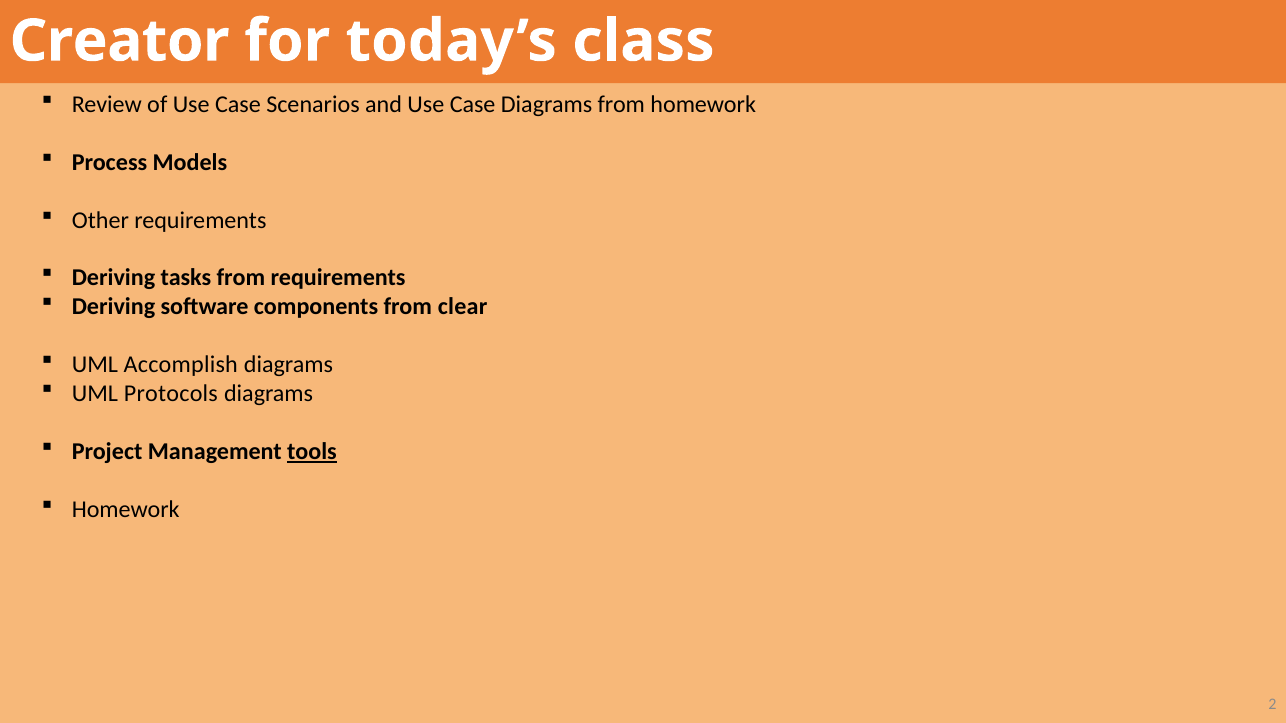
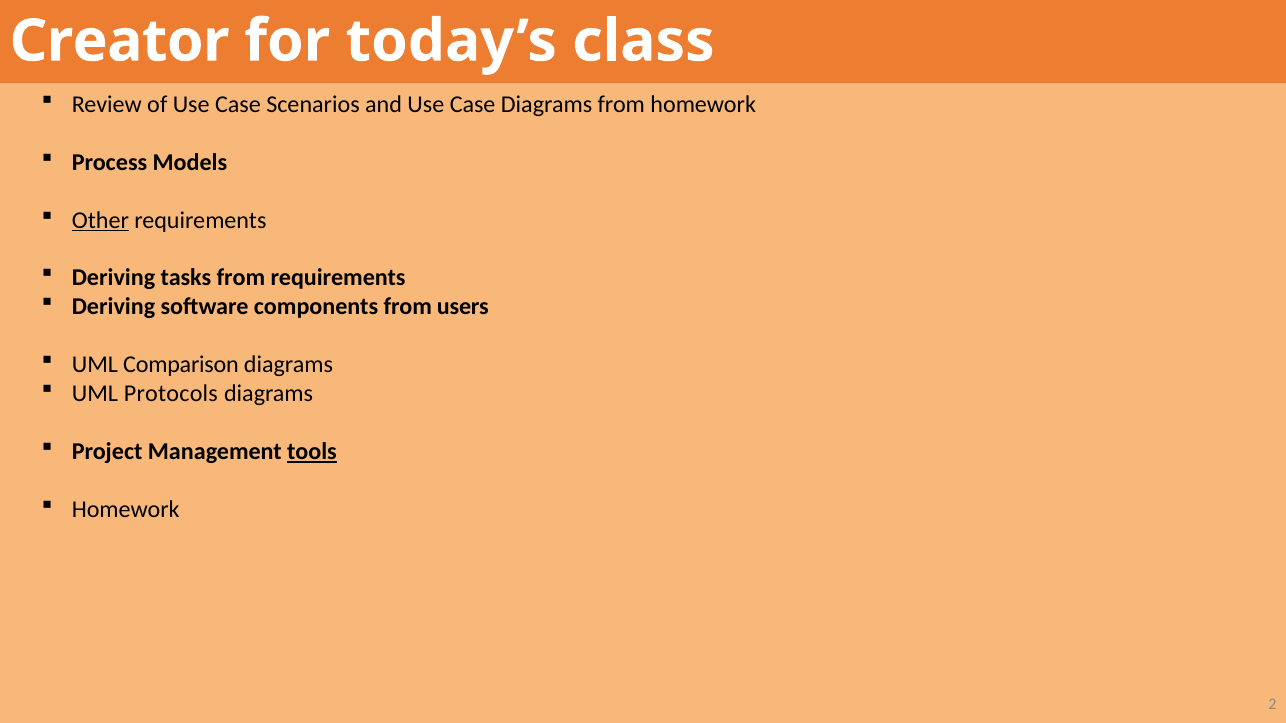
Other underline: none -> present (100, 220)
clear: clear -> users (463, 307)
Accomplish: Accomplish -> Comparison (181, 365)
